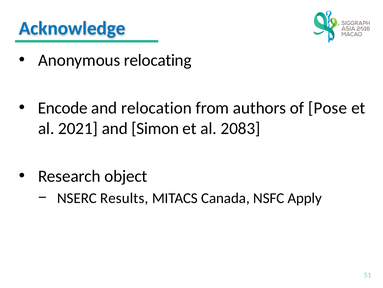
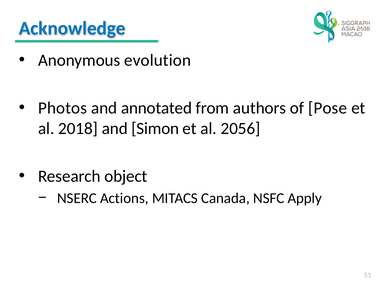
relocating: relocating -> evolution (158, 60)
Encode: Encode -> Photos (63, 108)
relocation: relocation -> annotated (157, 108)
2021: 2021 -> 2018 (78, 128)
2083: 2083 -> 2056 (240, 128)
Results: Results -> Actions (124, 198)
